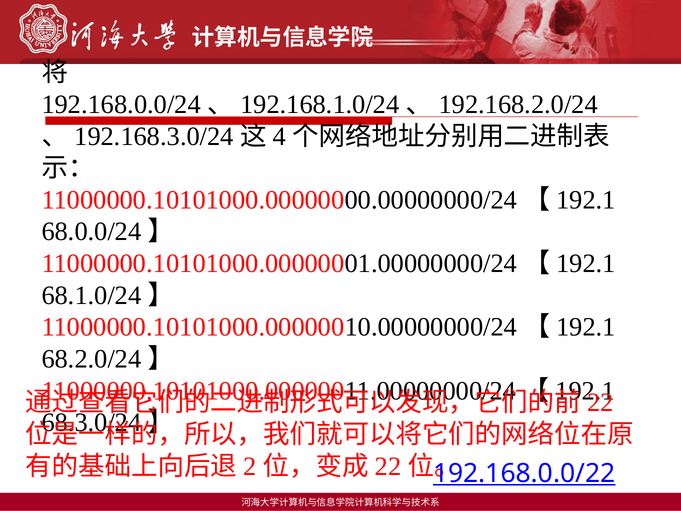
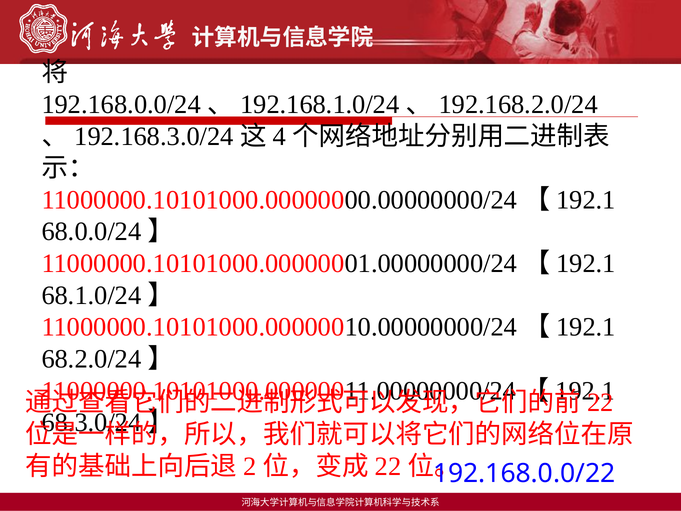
192.168.0.0/22 underline: present -> none (524, 473)
